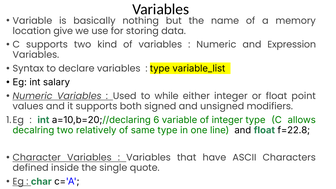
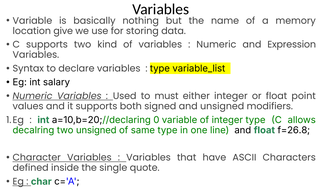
while: while -> must (167, 96)
6: 6 -> 0 (156, 120)
two relatively: relatively -> unsigned (96, 130)
f=22.8: f=22.8 -> f=26.8 (294, 130)
